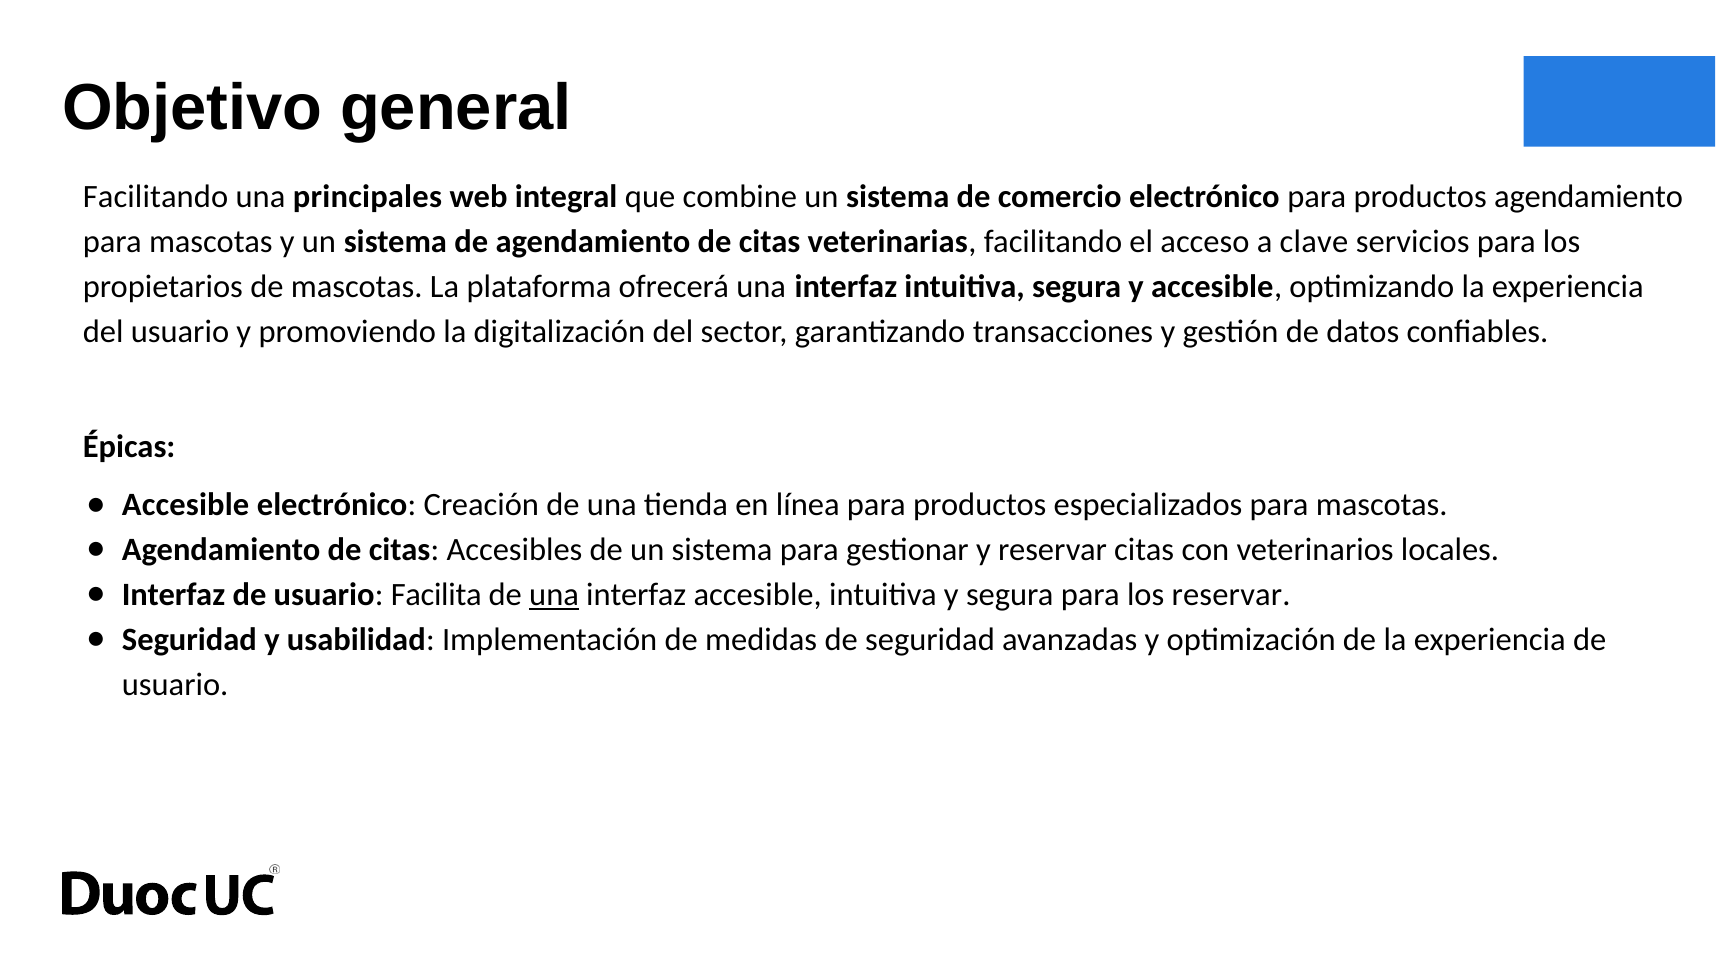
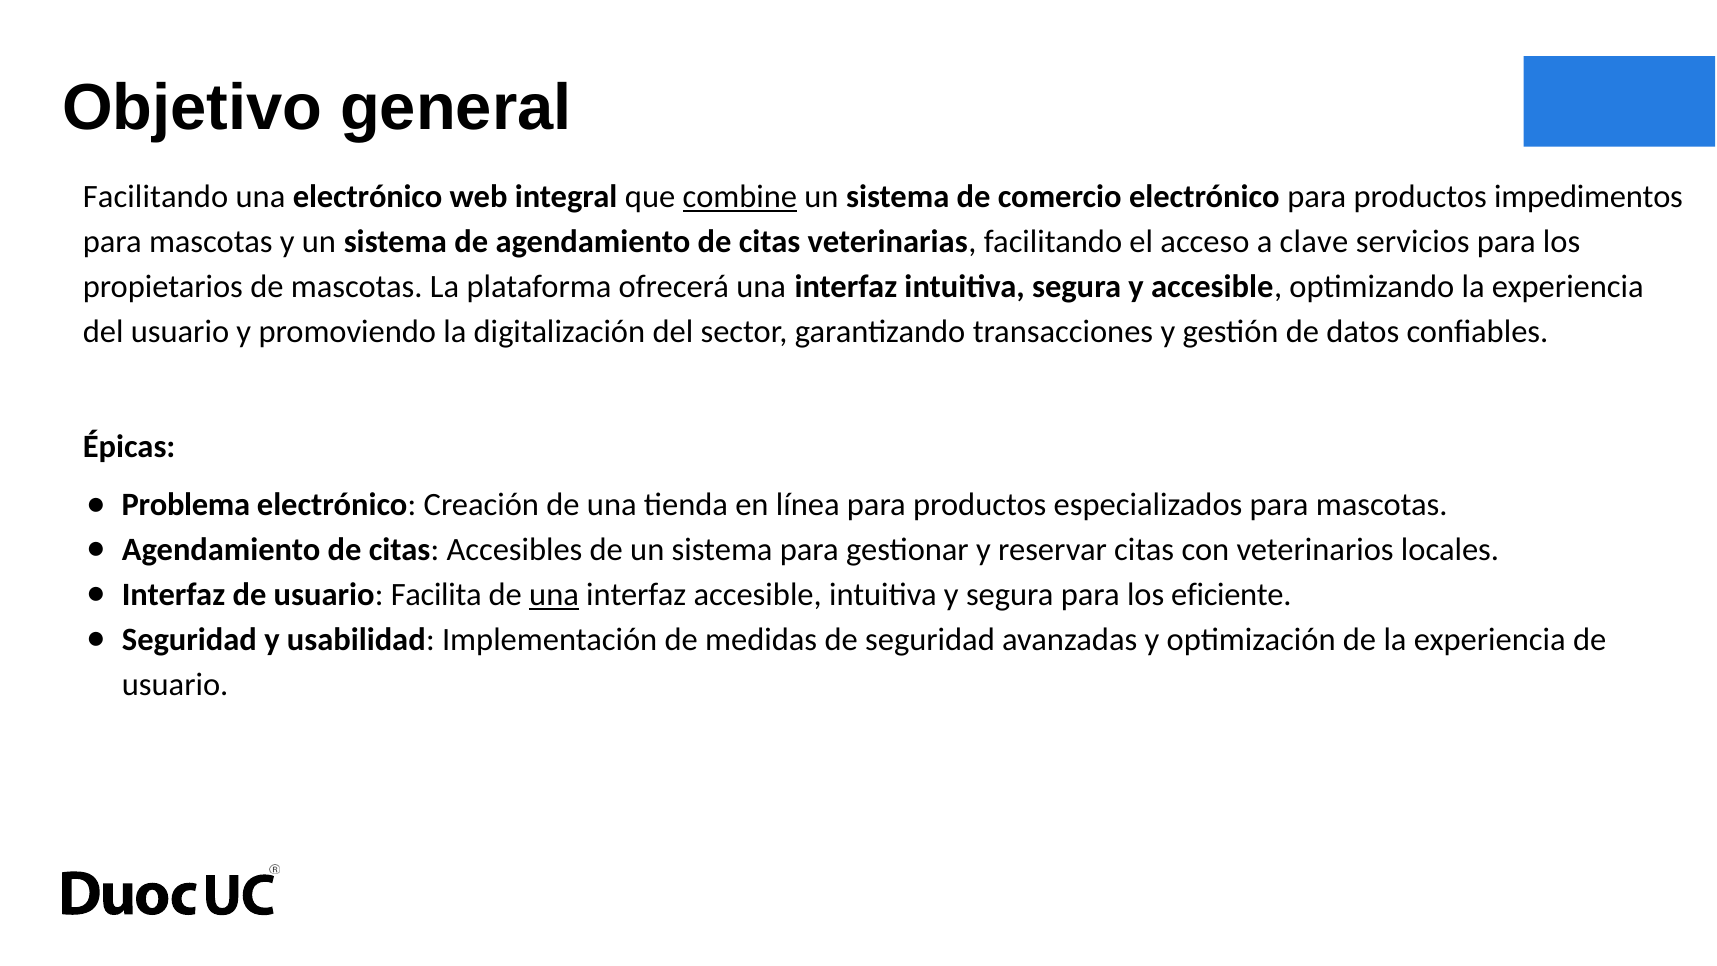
una principales: principales -> electrónico (368, 197)
combine underline: none -> present (740, 197)
productos agendamiento: agendamiento -> impedimentos (1589, 197)
Accesible: Accesible -> Problema (186, 505)
los reservar: reservar -> eficiente (1231, 595)
